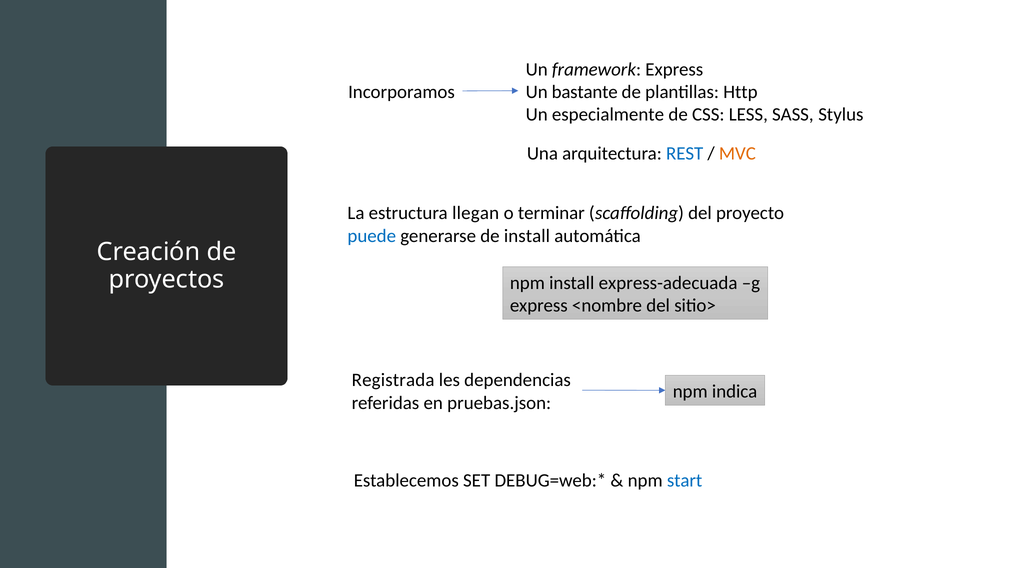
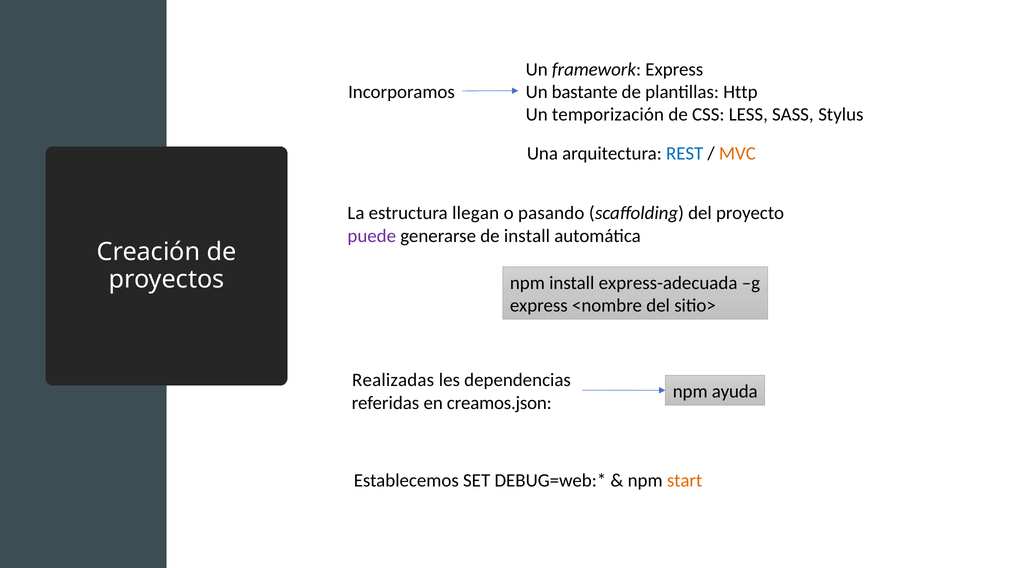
especialmente: especialmente -> temporización (608, 115)
terminar: terminar -> pasando (551, 213)
puede colour: blue -> purple (372, 236)
Registrada: Registrada -> Realizadas (393, 380)
indica: indica -> ayuda (735, 391)
pruebas.json: pruebas.json -> creamos.json (499, 403)
start colour: blue -> orange (685, 480)
